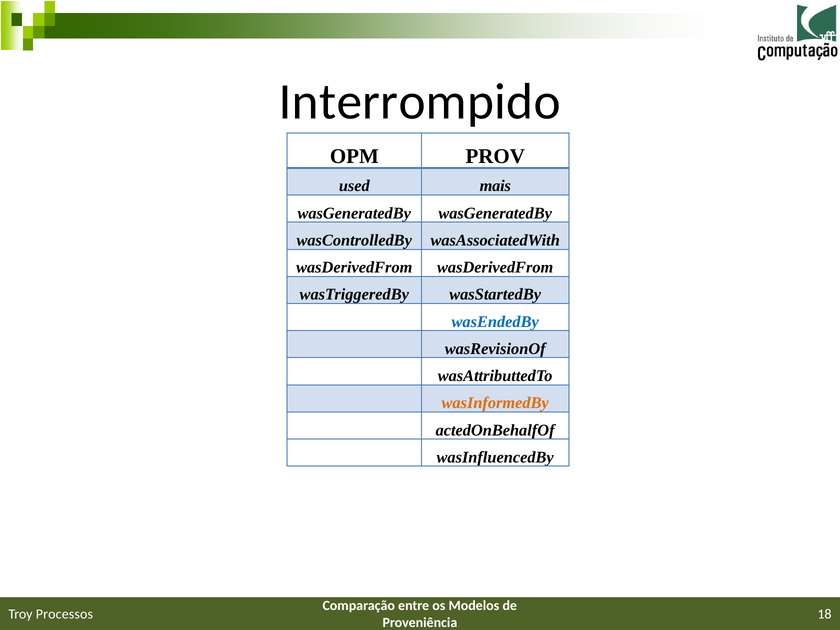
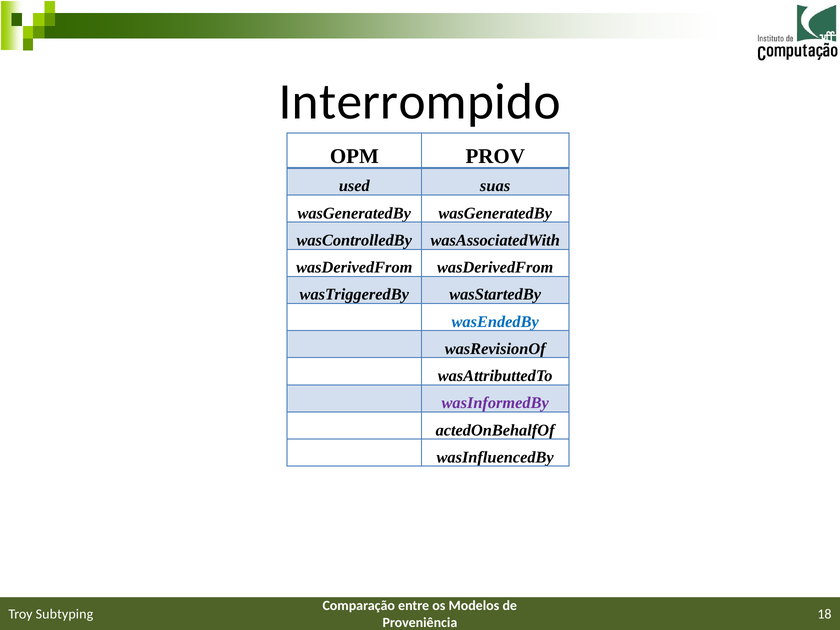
mais: mais -> suas (495, 186)
wasInformedBy colour: orange -> purple (495, 403)
Processos: Processos -> Subtyping (64, 614)
